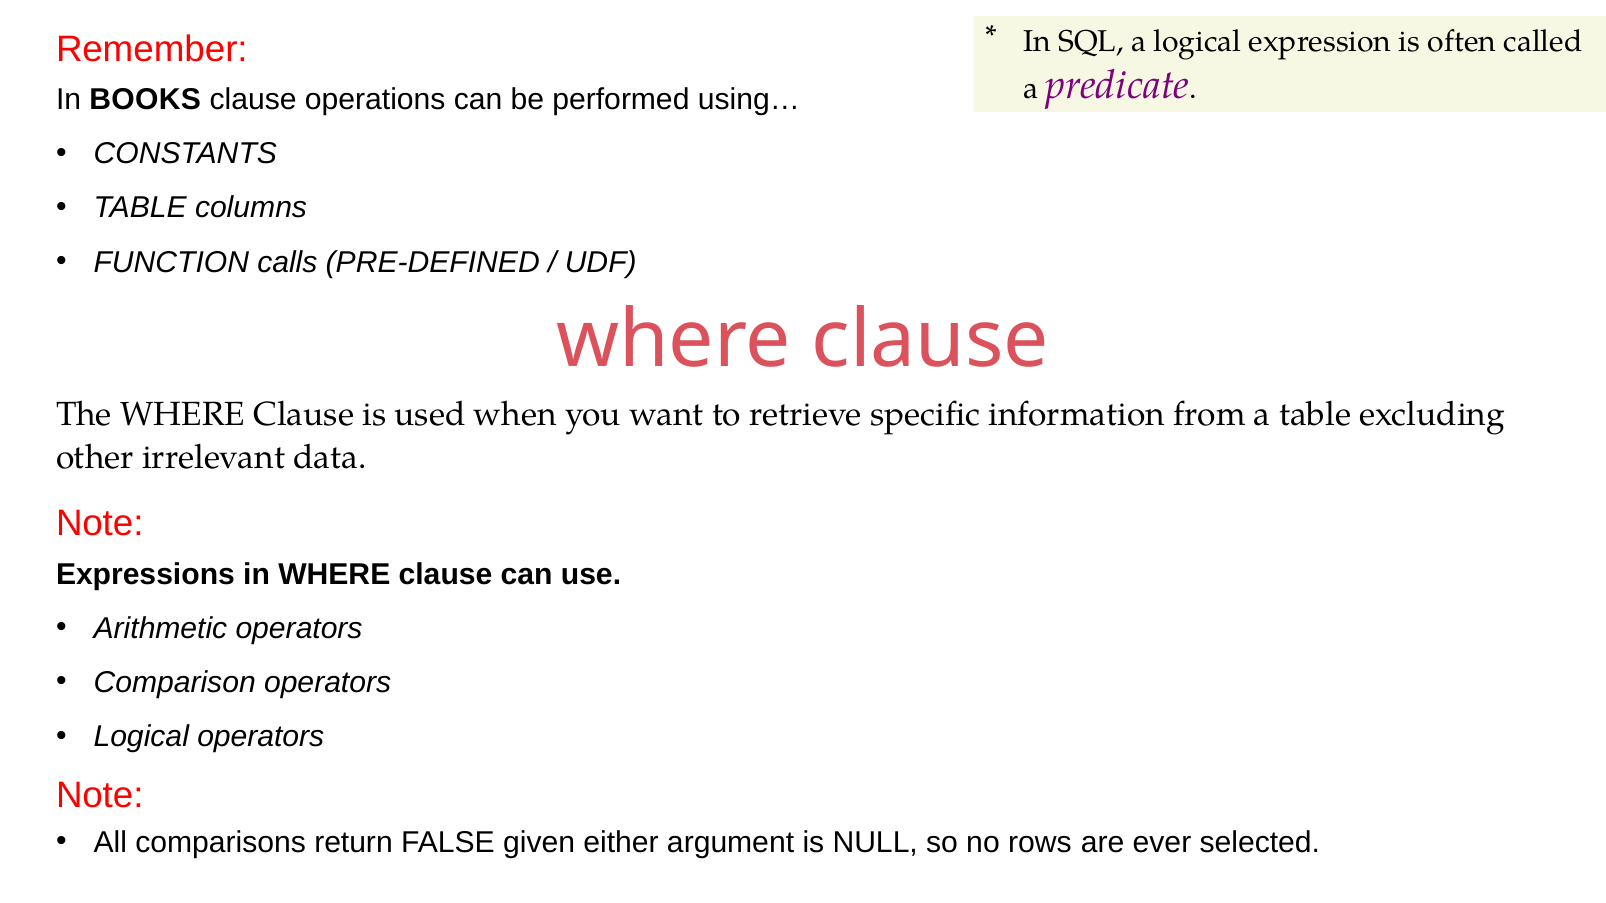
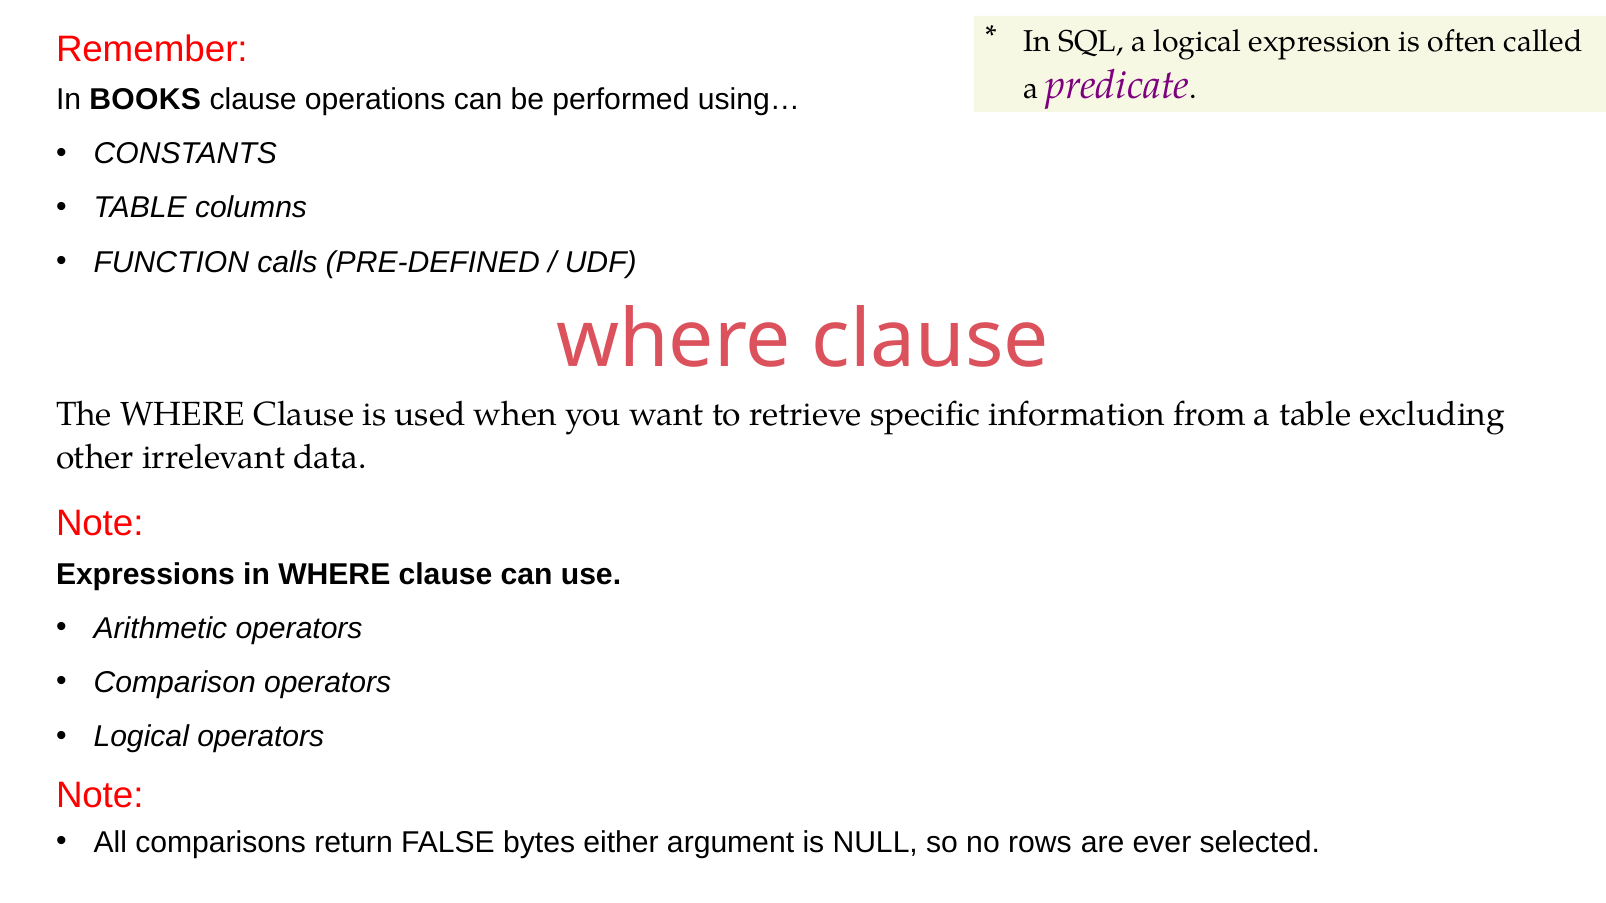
given: given -> bytes (539, 843)
